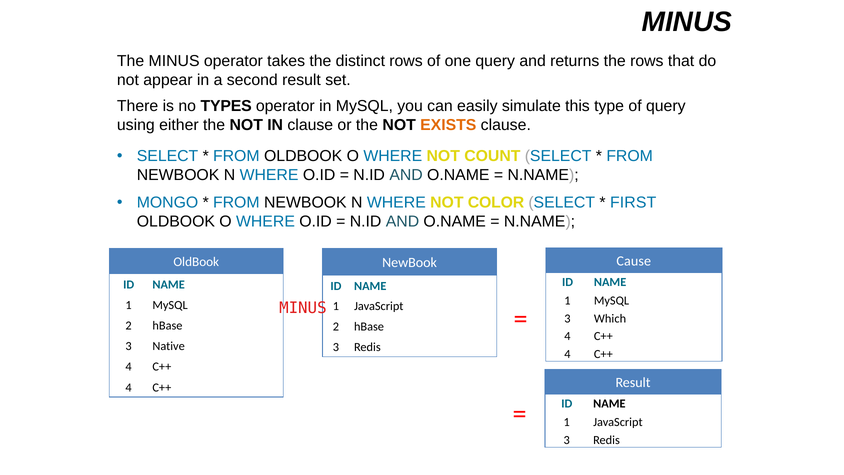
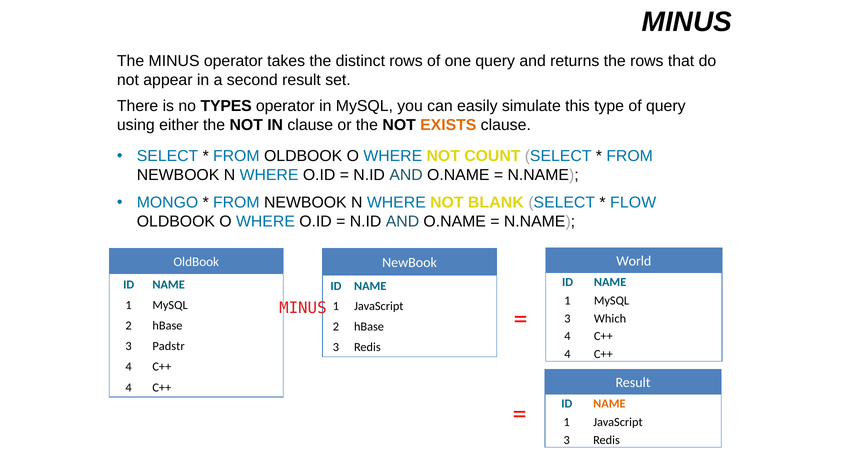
COLOR: COLOR -> BLANK (496, 203)
FIRST: FIRST -> FLOW (633, 203)
Cause: Cause -> World (634, 261)
Native: Native -> Padstr (169, 346)
NAME colour: black -> orange (609, 404)
